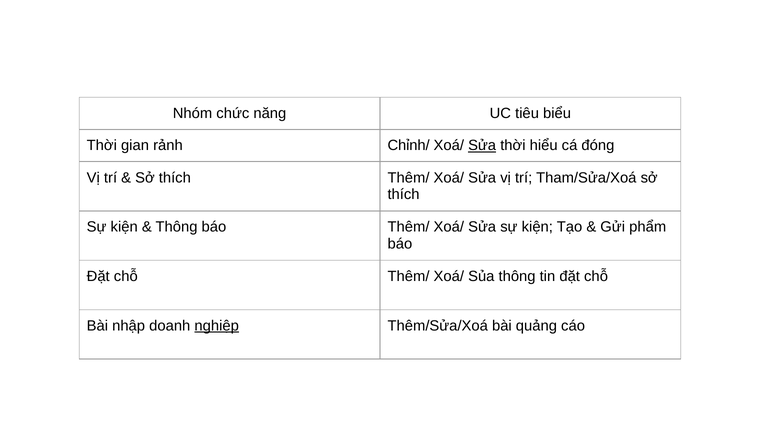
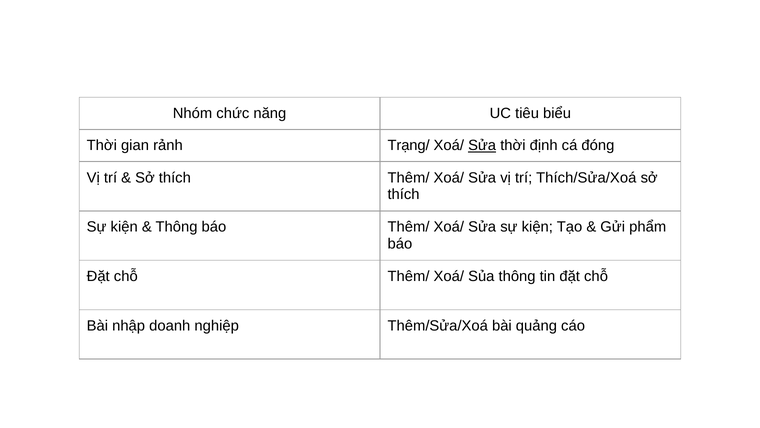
Chỉnh/: Chỉnh/ -> Trạng/ (409, 145)
hiểu: hiểu -> định (544, 145)
Tham/Sửa/Xoá: Tham/Sửa/Xoá -> Thích/Sửa/Xoá (586, 177)
nghiệp underline: present -> none (217, 325)
